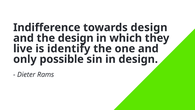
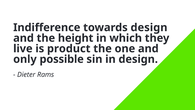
the design: design -> height (76, 38)
identify: identify -> product (69, 49)
